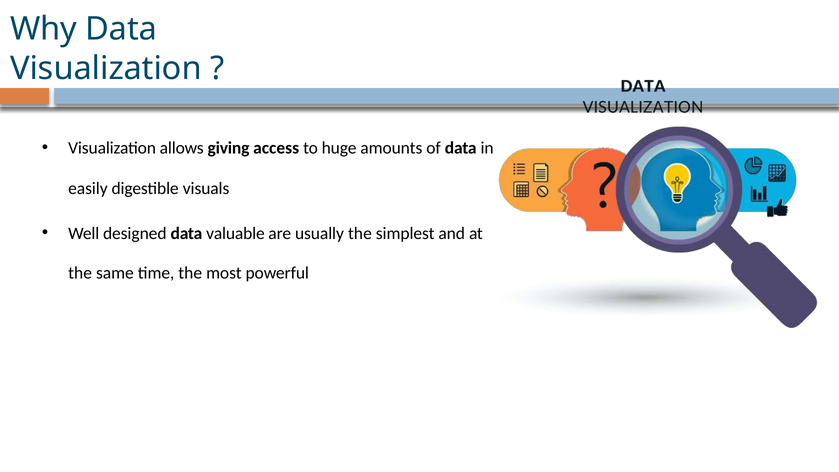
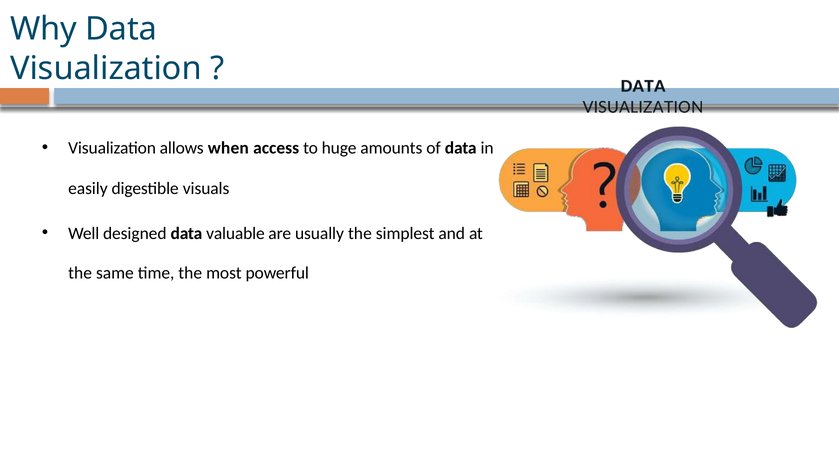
giving: giving -> when (228, 148)
